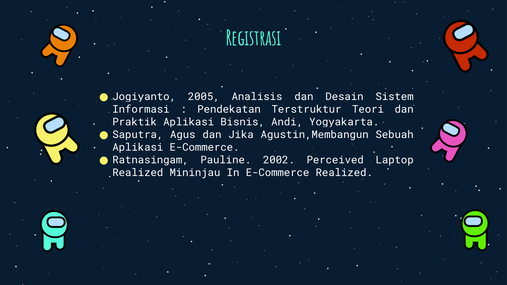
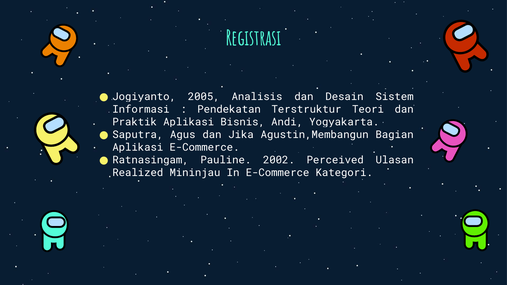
Sebuah: Sebuah -> Bagian (395, 135)
Laptop: Laptop -> Ulasan (395, 160)
E-Commerce Realized: Realized -> Kategori (344, 173)
